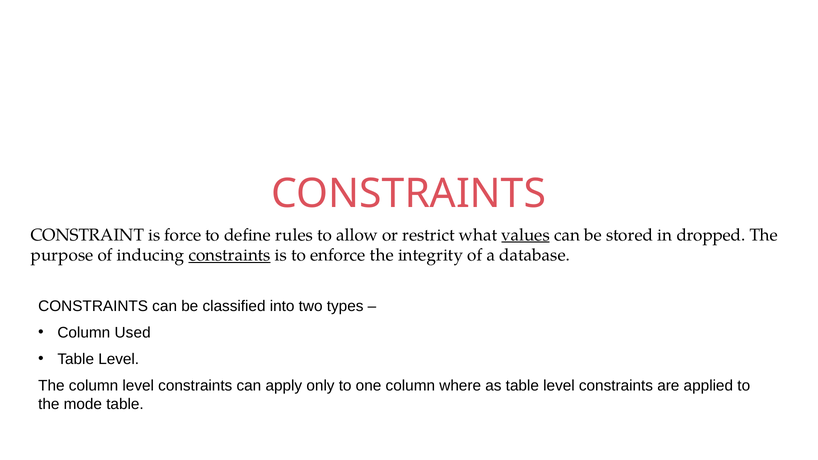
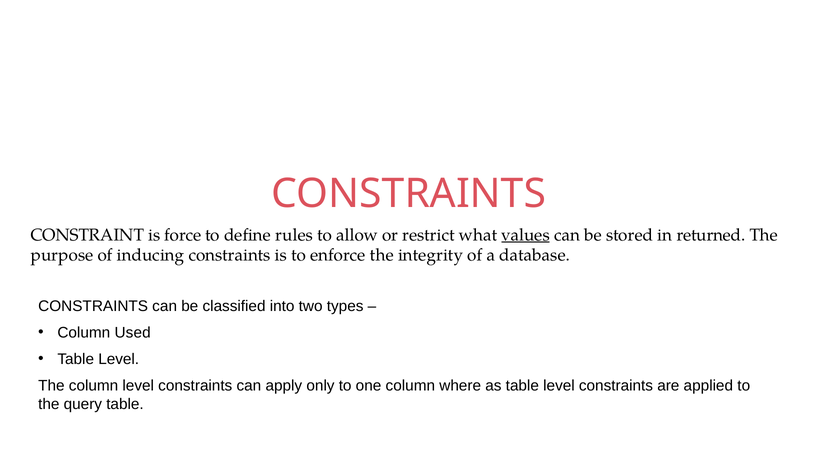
dropped: dropped -> returned (711, 235)
constraints underline: present -> none (230, 255)
mode: mode -> query (83, 404)
